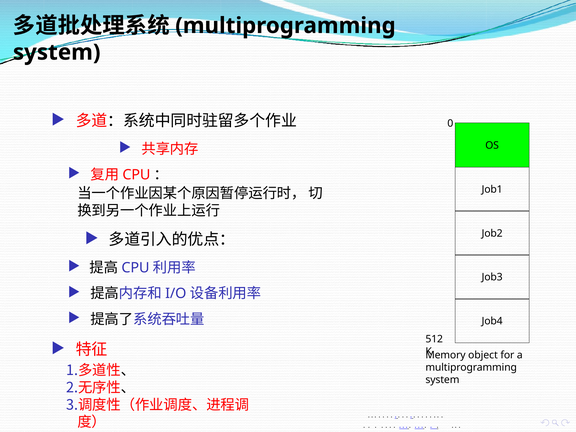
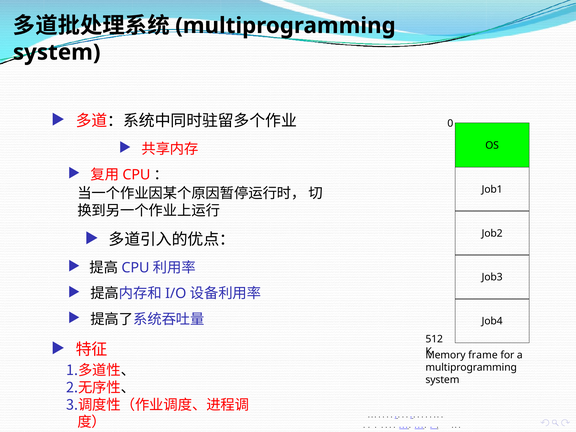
object: object -> frame (483, 355)
